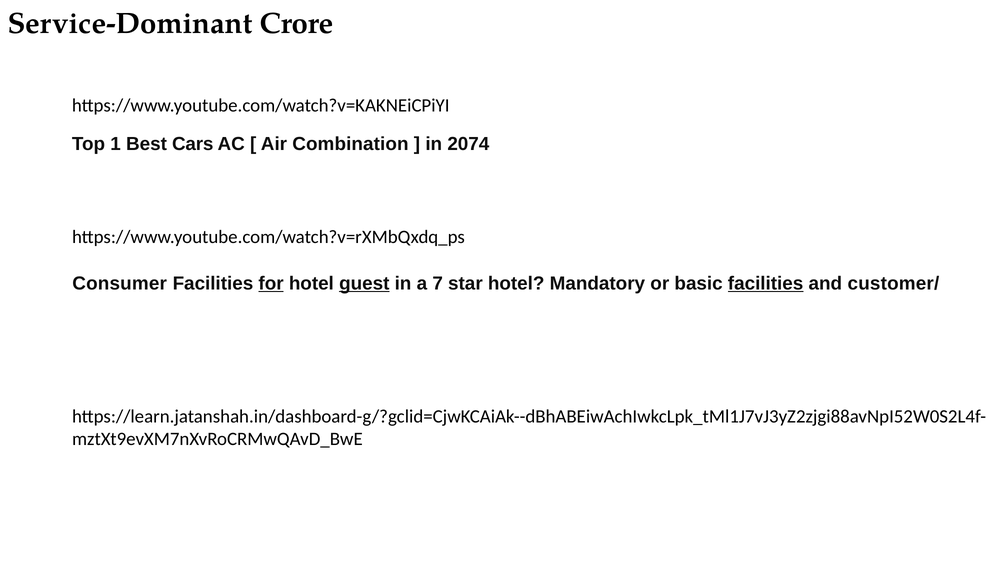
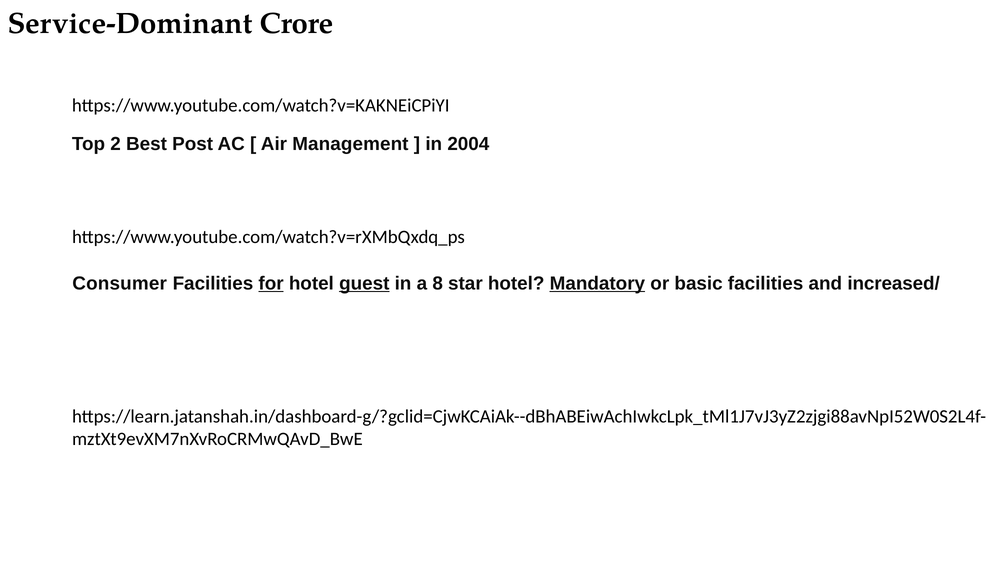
1: 1 -> 2 (116, 144)
Cars: Cars -> Post (193, 144)
Combination: Combination -> Management (350, 144)
2074: 2074 -> 2004 (468, 144)
7: 7 -> 8 (438, 283)
Mandatory underline: none -> present (597, 283)
facilities underline: present -> none (766, 283)
customer/: customer/ -> increased/ (894, 283)
